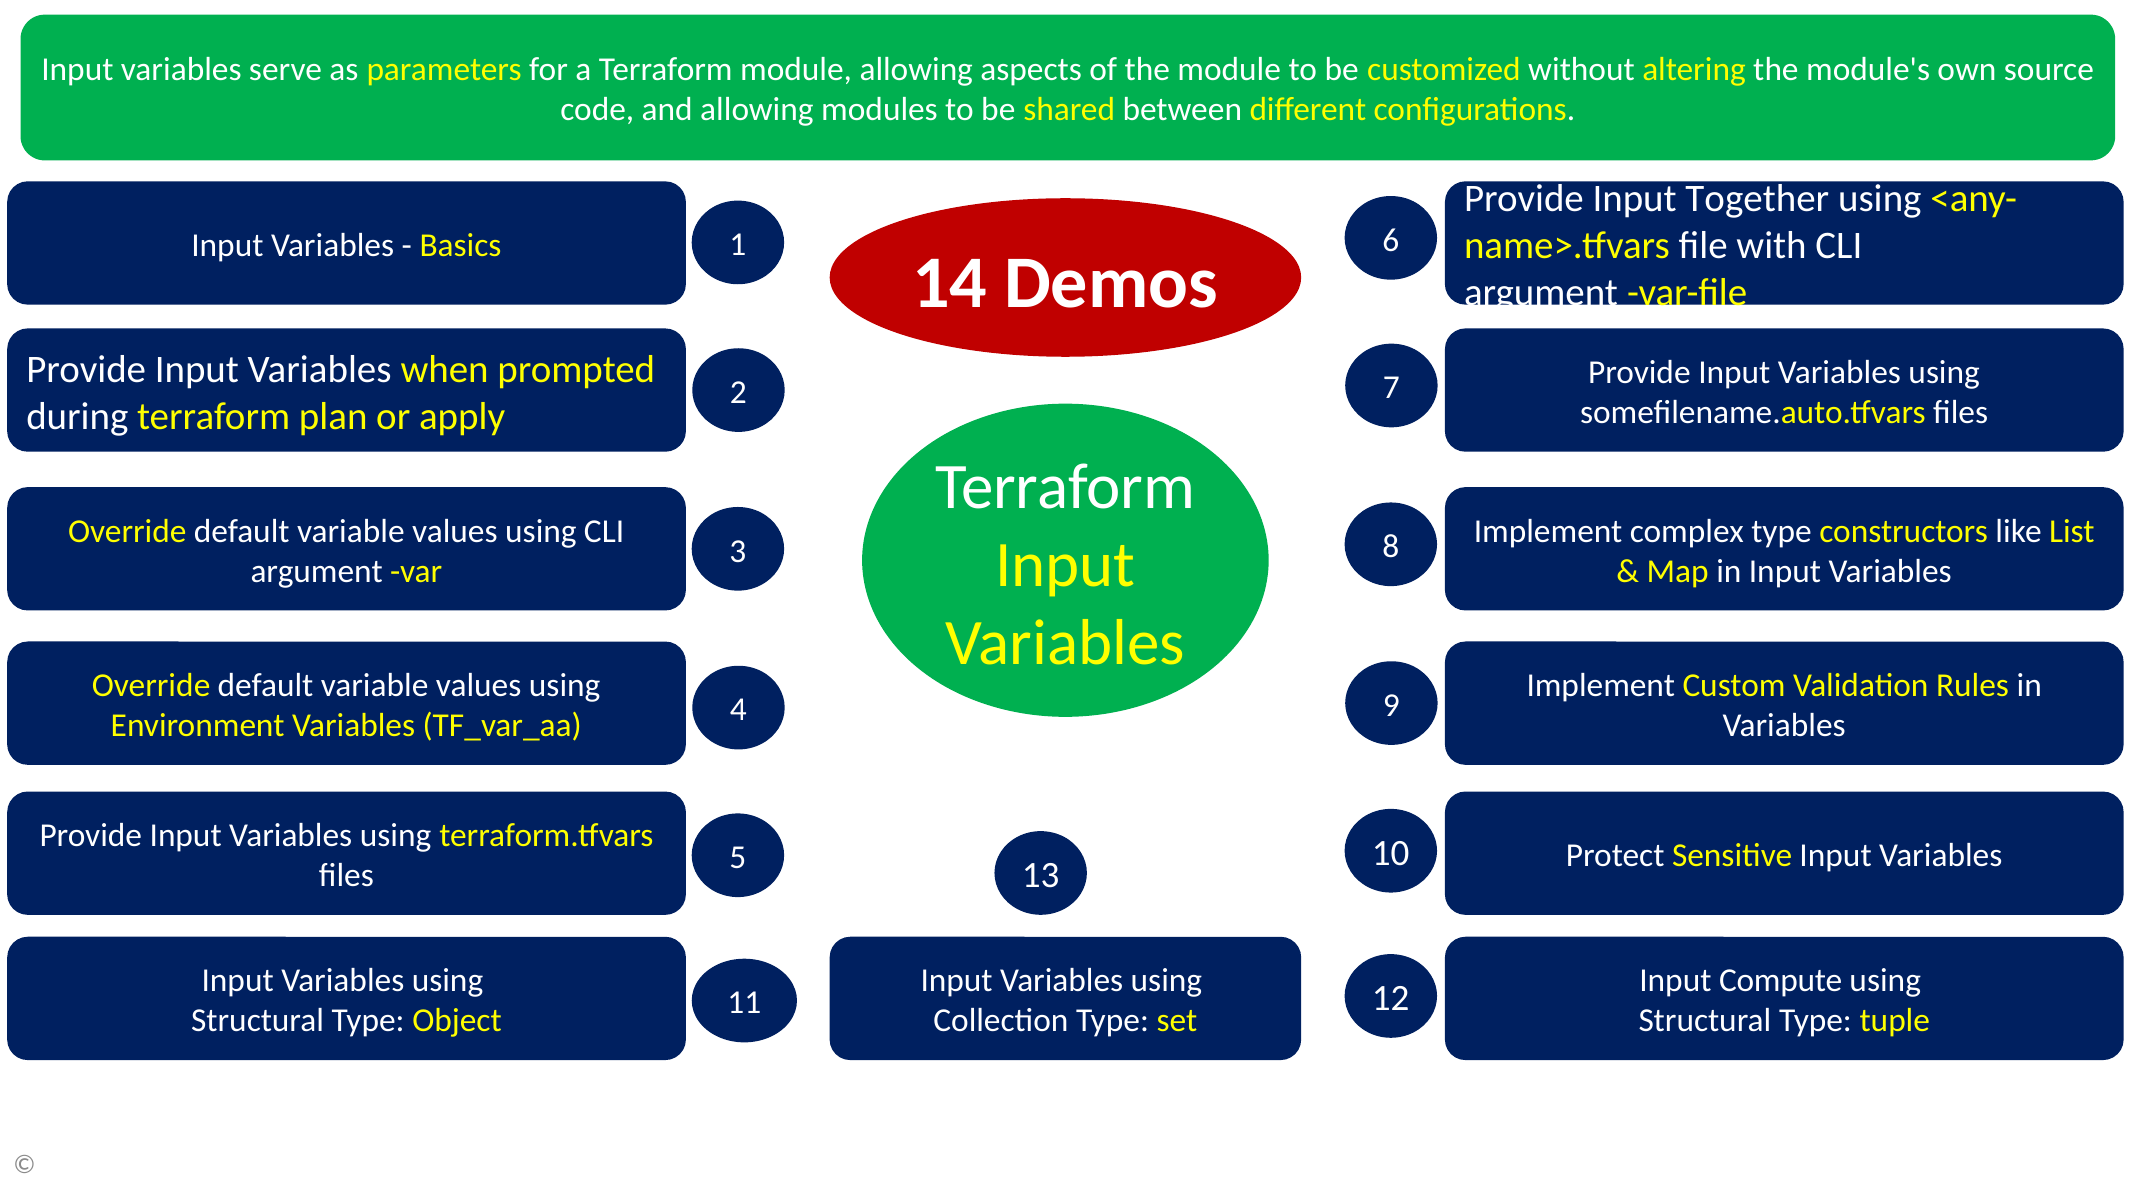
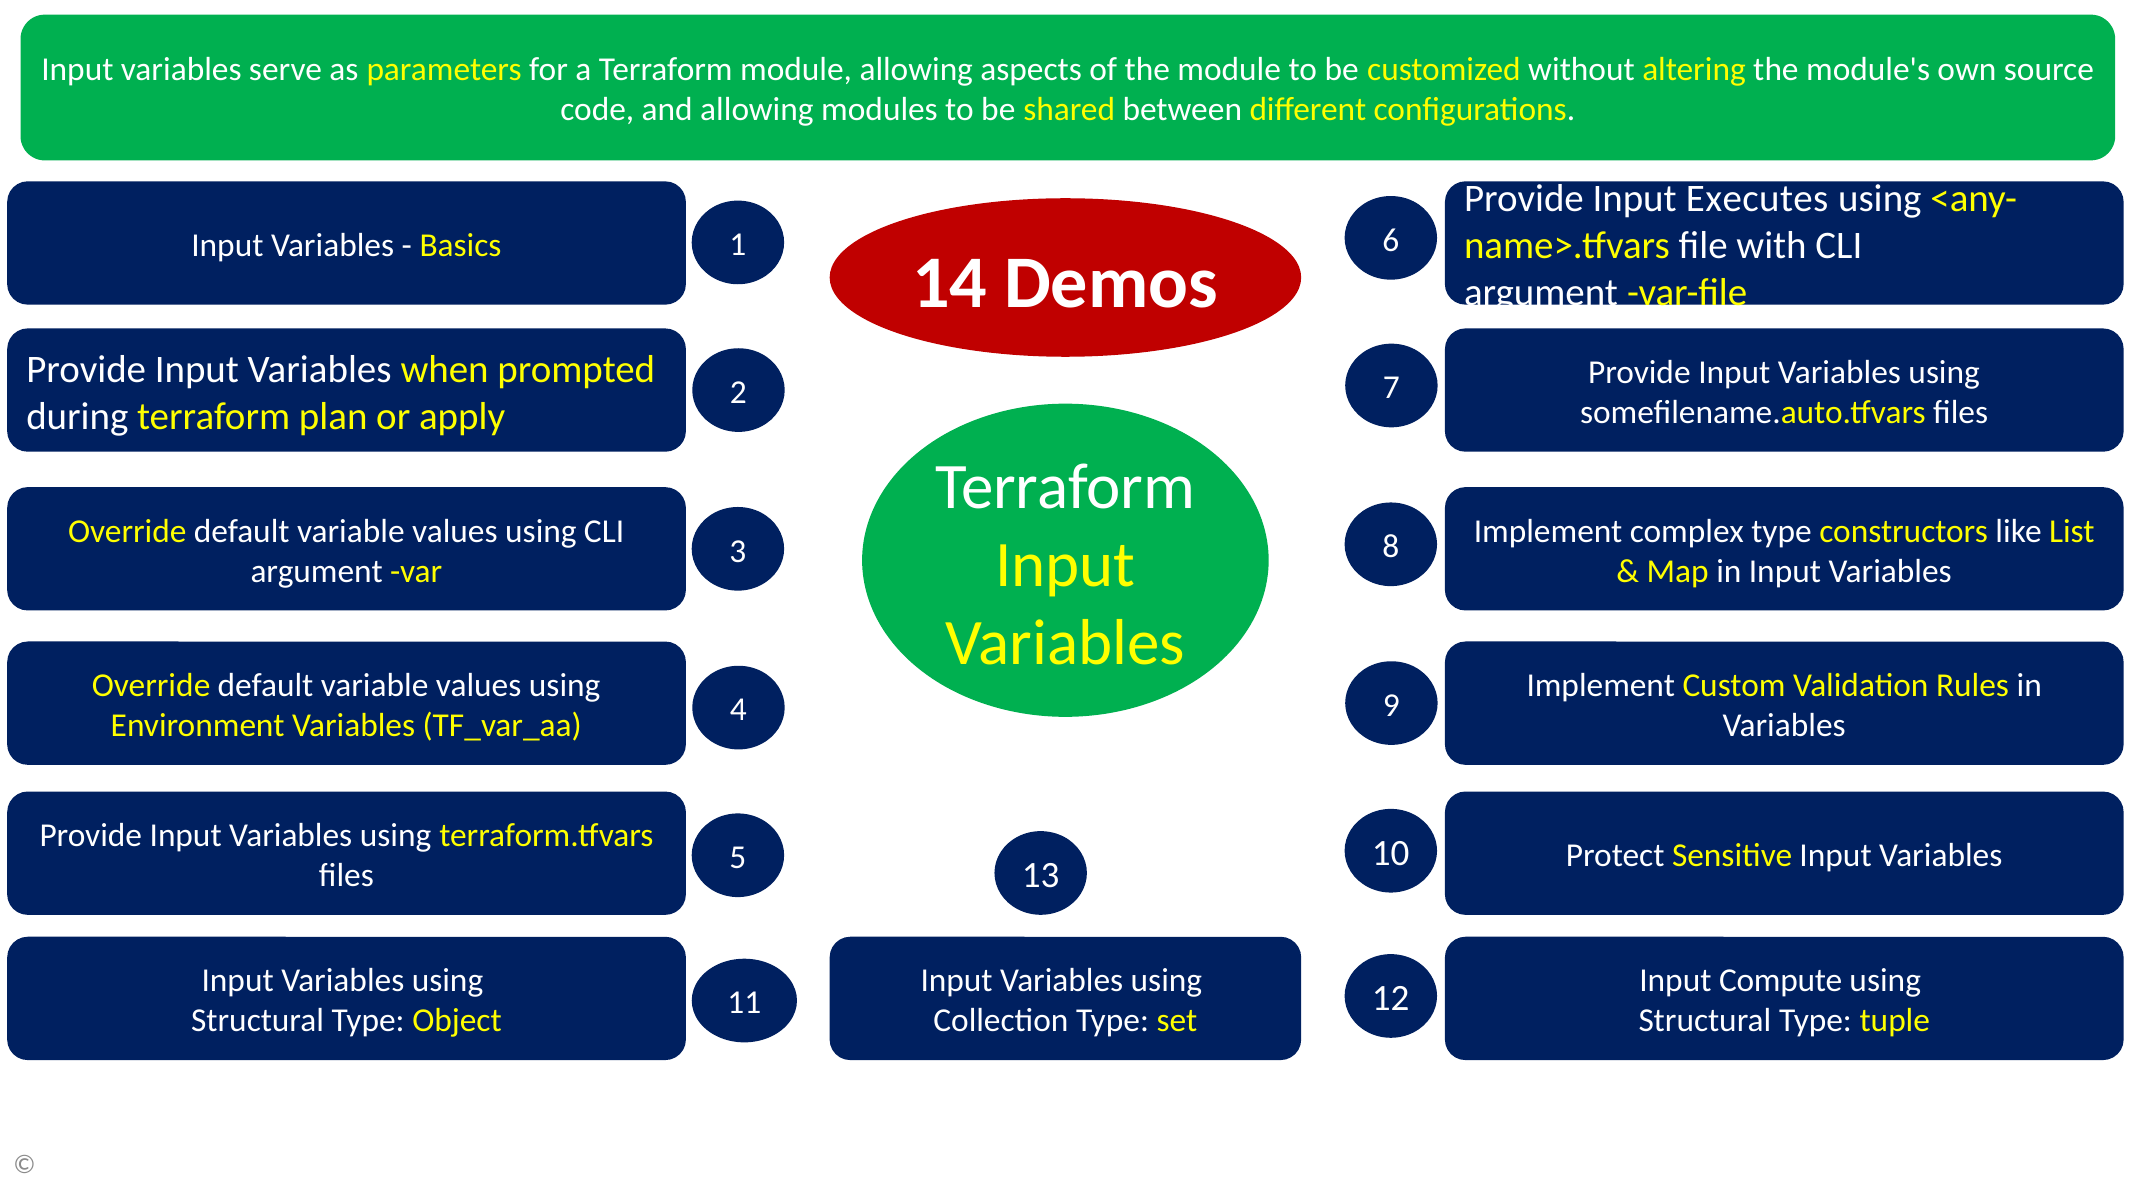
Together: Together -> Executes (1757, 199)
